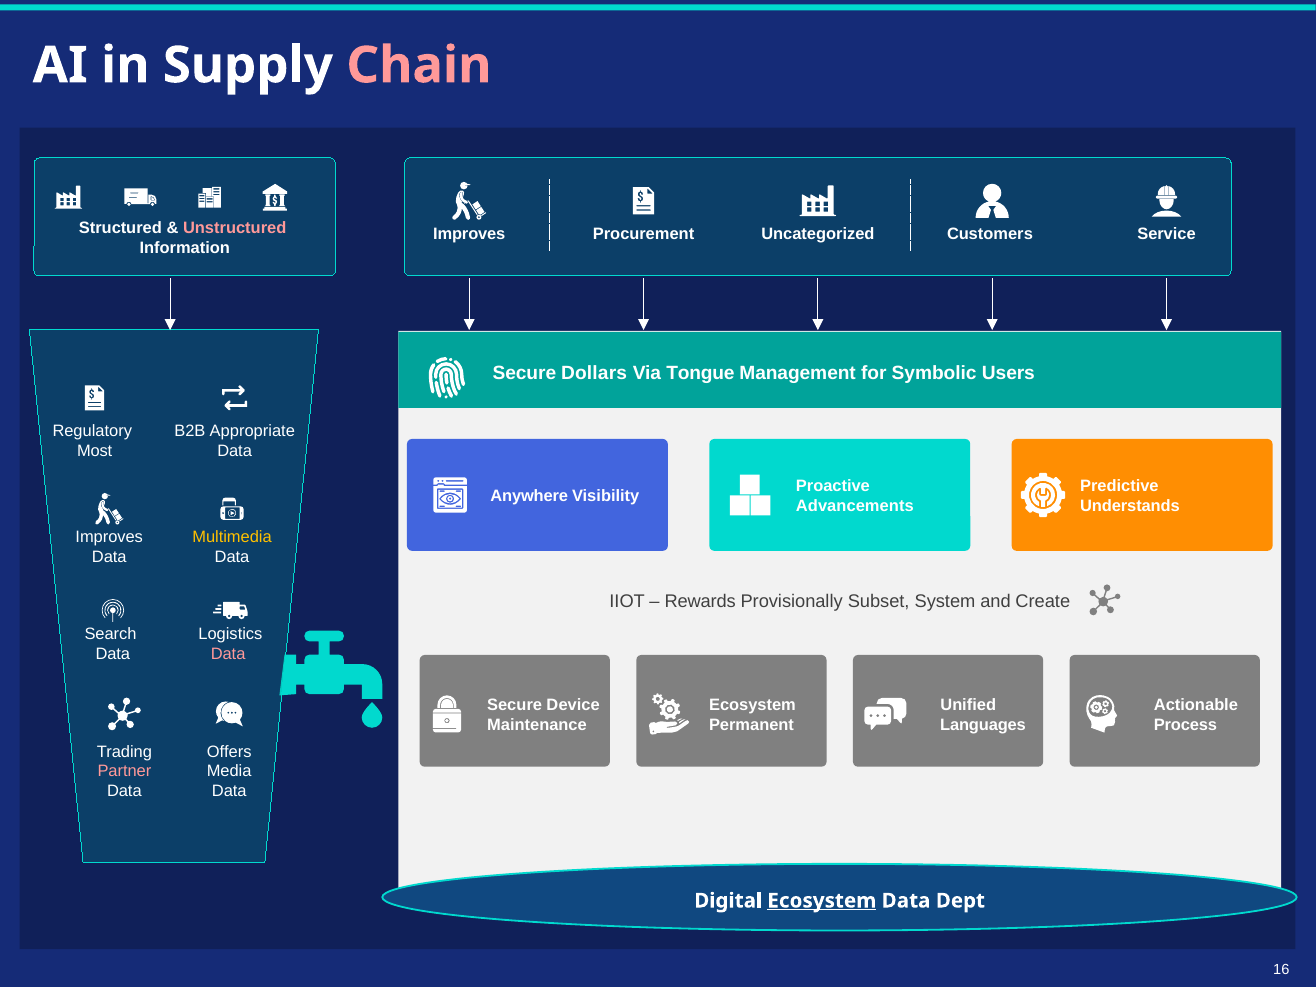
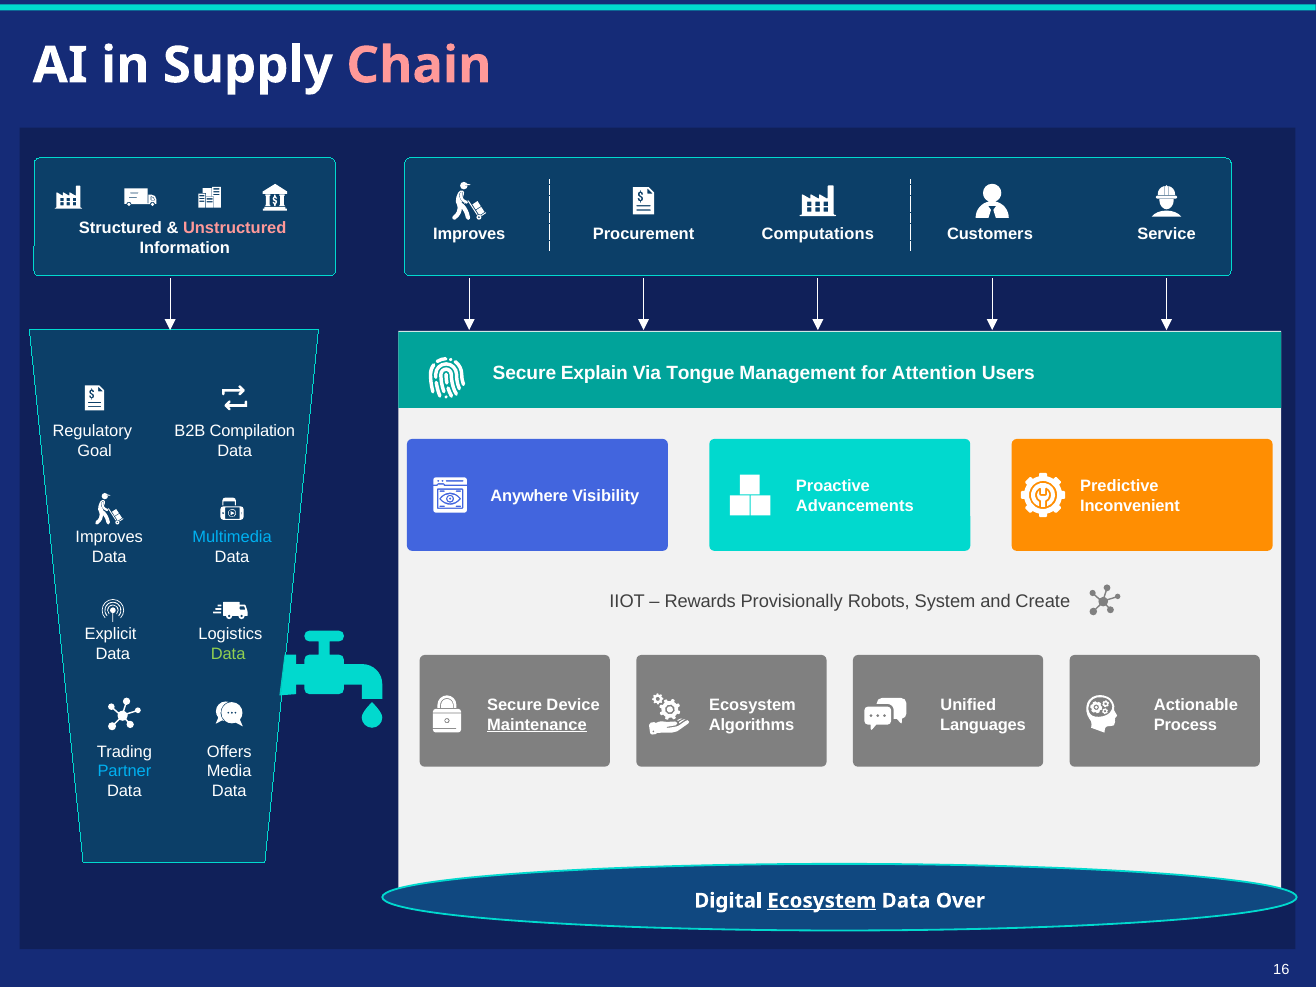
Uncategorized: Uncategorized -> Computations (818, 234)
Dollars: Dollars -> Explain (594, 373)
Symbolic: Symbolic -> Attention (934, 373)
Appropriate: Appropriate -> Compilation (252, 431)
Most: Most -> Goal (95, 451)
Understands: Understands -> Inconvenient (1130, 506)
Multimedia colour: yellow -> light blue (232, 537)
Subset: Subset -> Robots (879, 601)
Search: Search -> Explicit (111, 634)
Data colour: pink -> light green (228, 654)
Maintenance underline: none -> present (537, 725)
Permanent: Permanent -> Algorithms (752, 725)
Partner colour: pink -> light blue (124, 771)
Dept: Dept -> Over (960, 901)
